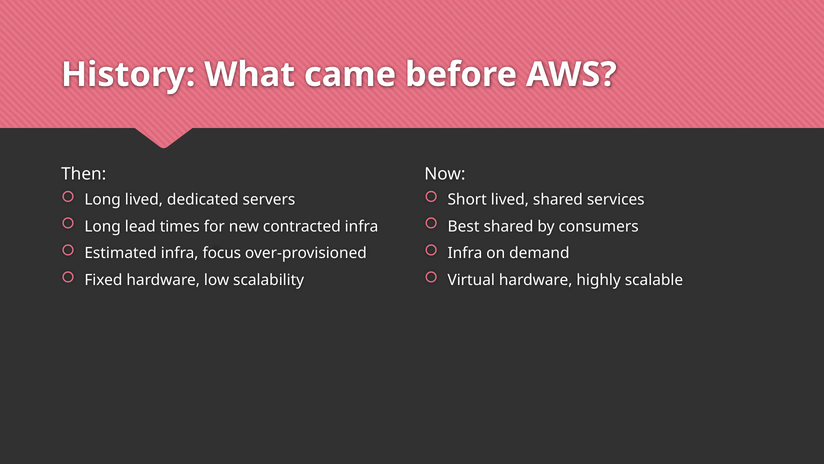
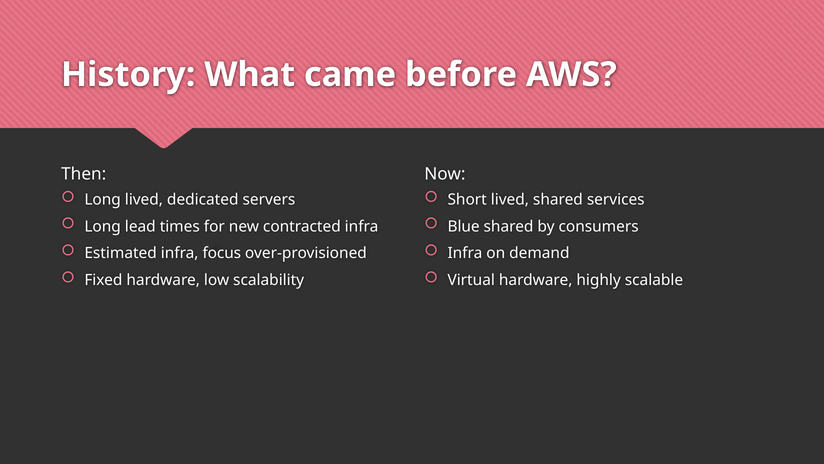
Best: Best -> Blue (464, 226)
